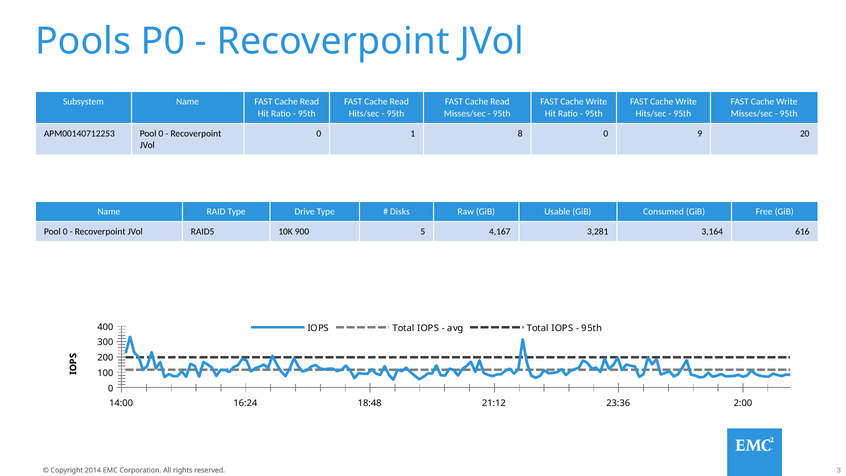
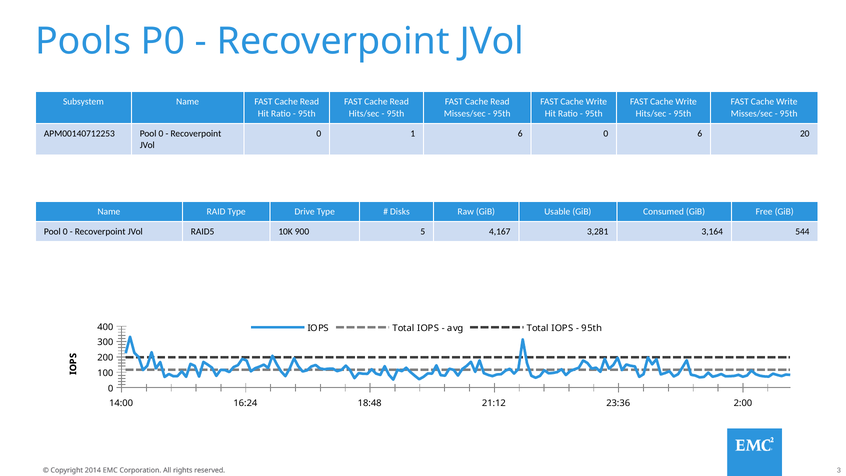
1 8: 8 -> 6 (520, 133)
0 9: 9 -> 6 (700, 133)
616: 616 -> 544 (802, 232)
